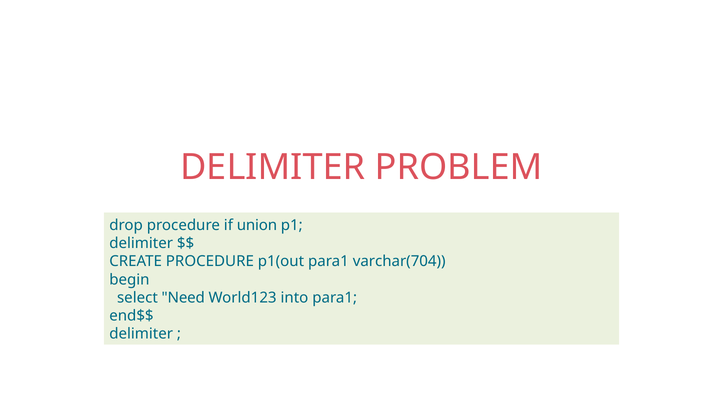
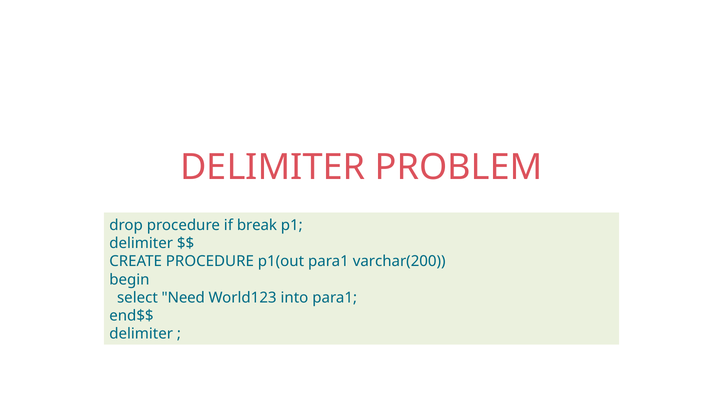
union: union -> break (257, 225)
varchar(704: varchar(704 -> varchar(200 (399, 261)
